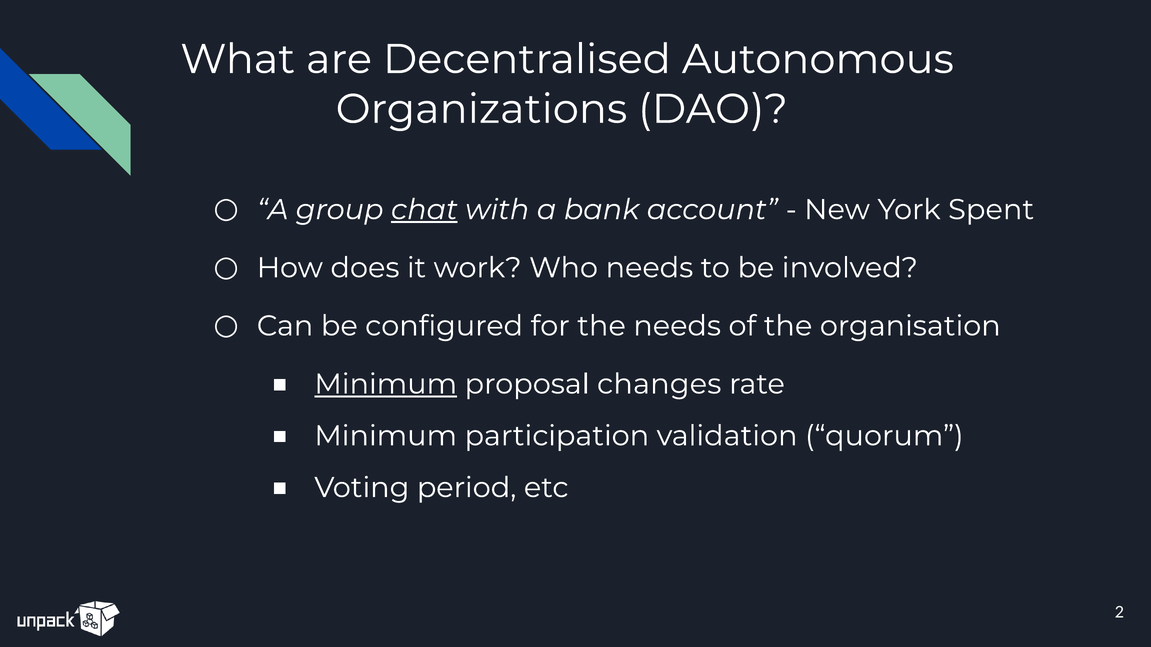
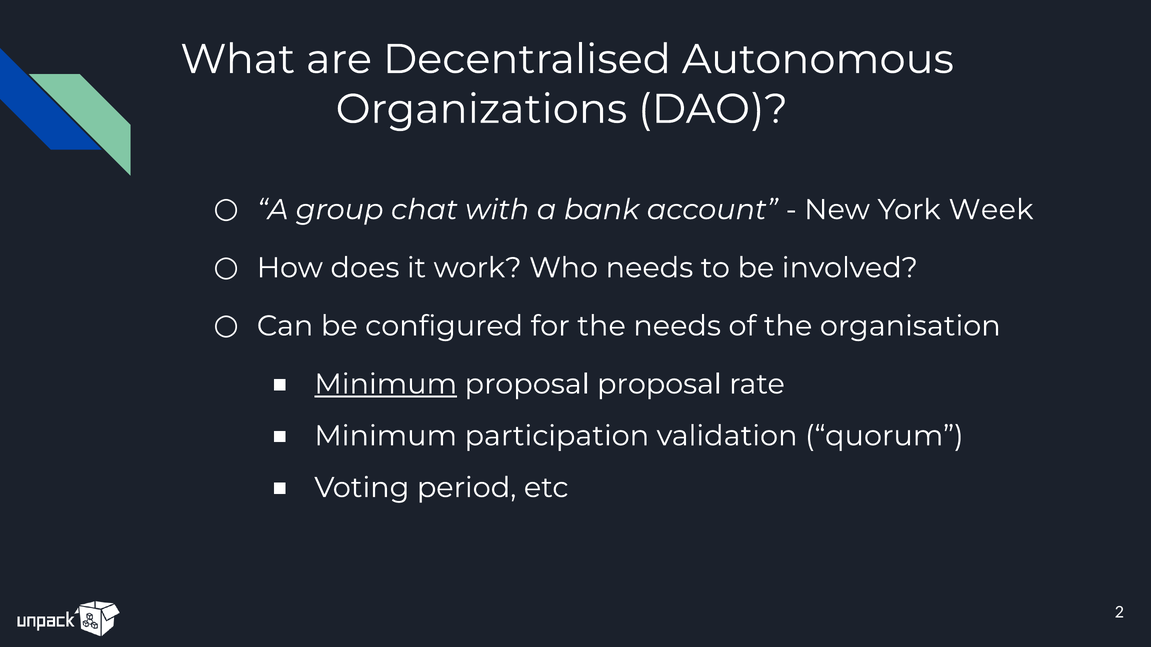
chat underline: present -> none (424, 210)
Spent: Spent -> Week (991, 210)
proposal changes: changes -> proposal (659, 384)
